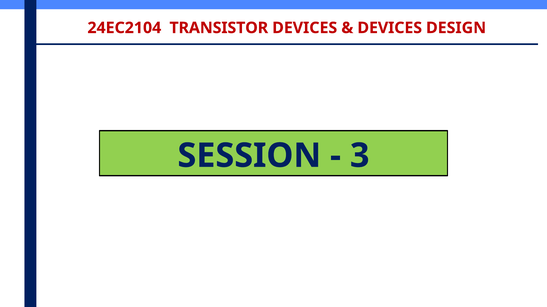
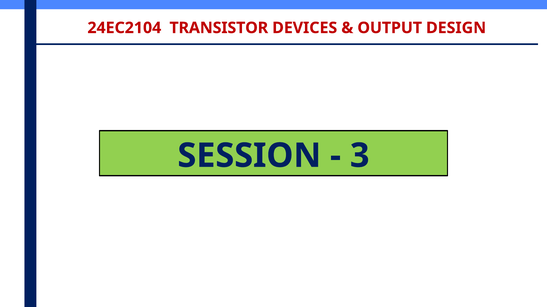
DEVICES: DEVICES -> OUTPUT (390, 28)
